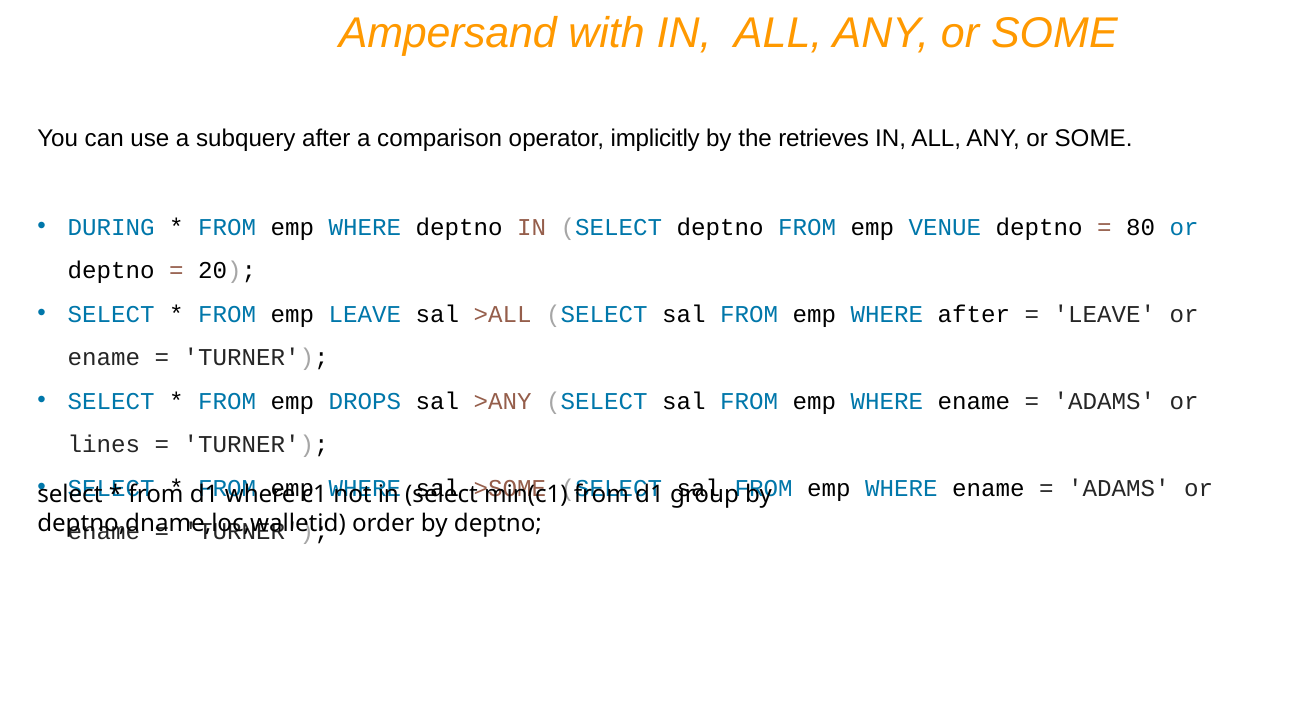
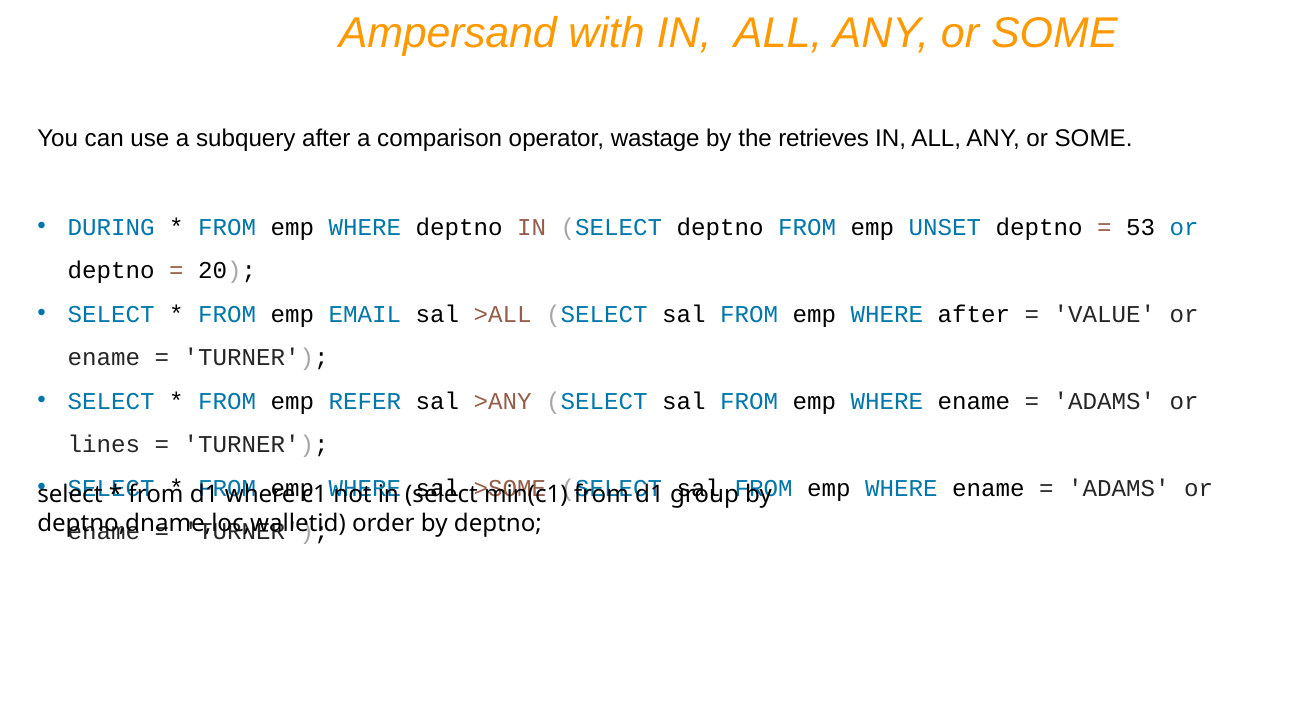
implicitly: implicitly -> wastage (655, 139)
VENUE: VENUE -> UNSET (945, 227)
80: 80 -> 53 (1141, 227)
emp LEAVE: LEAVE -> EMAIL (365, 314)
LEAVE: LEAVE -> VALUE (1104, 314)
DROPS: DROPS -> REFER (365, 401)
